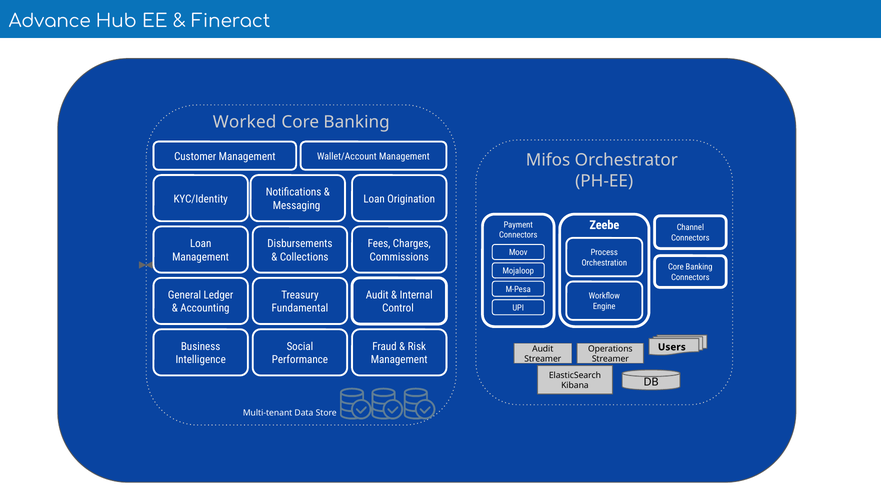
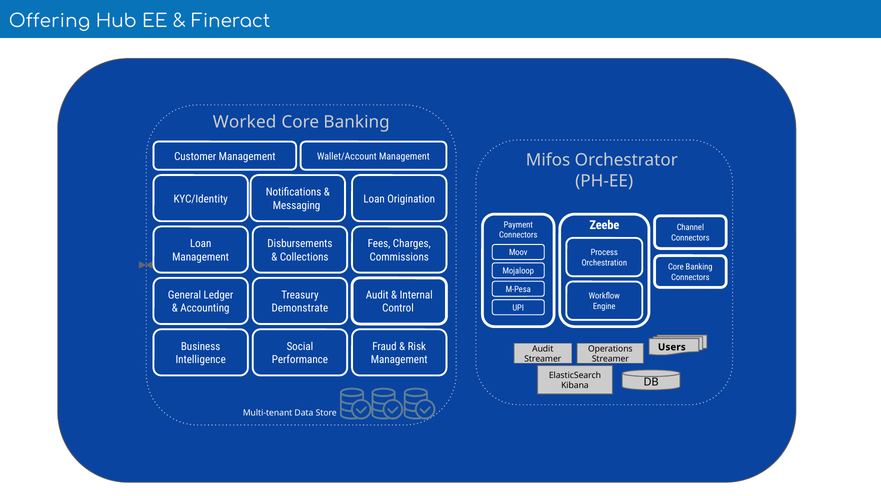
Advance: Advance -> Offering (50, 21)
Fundamental: Fundamental -> Demonstrate (300, 308)
